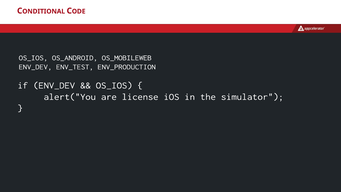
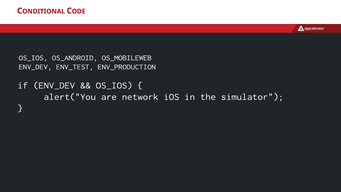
license: license -> network (140, 97)
